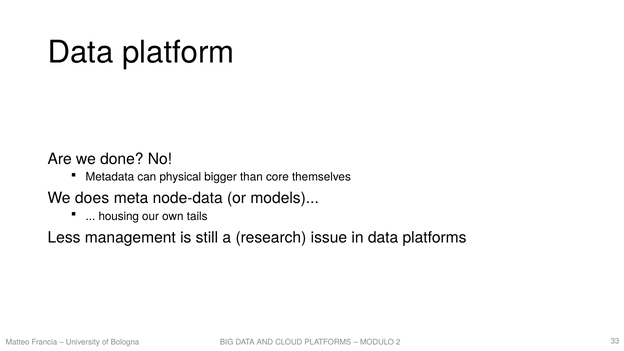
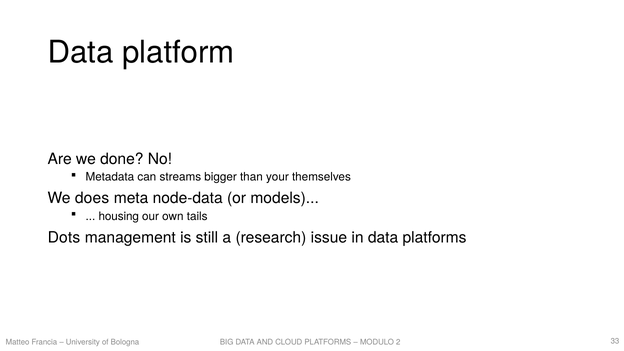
physical: physical -> streams (180, 177)
core: core -> your (277, 177)
Less: Less -> Dots (64, 238)
